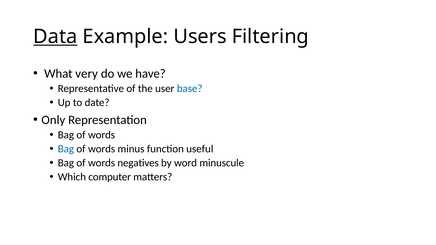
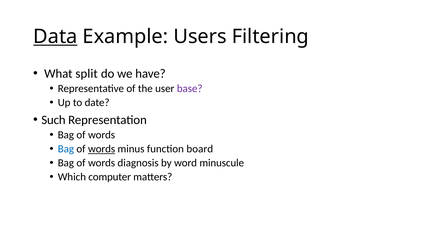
very: very -> split (87, 74)
base colour: blue -> purple (190, 89)
Only: Only -> Such (53, 120)
words underline: none -> present (102, 149)
useful: useful -> board (200, 149)
negatives: negatives -> diagnosis (138, 163)
